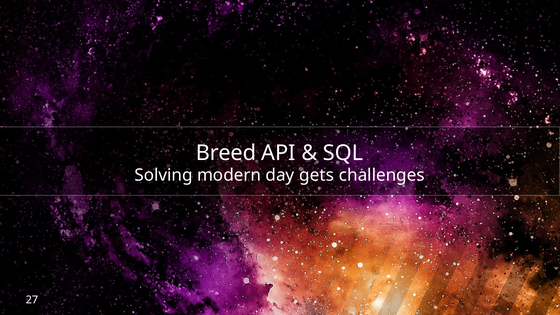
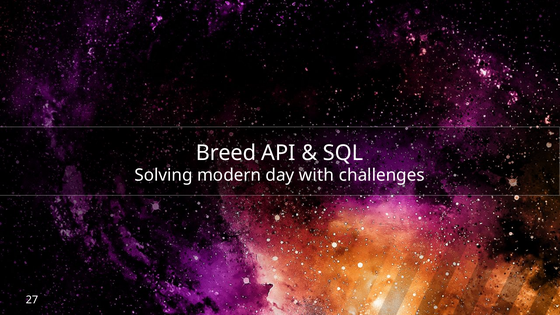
gets: gets -> with (317, 175)
